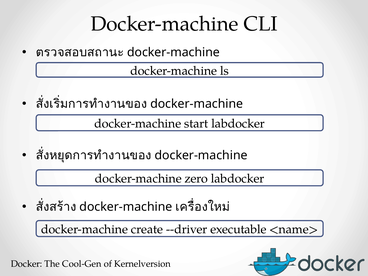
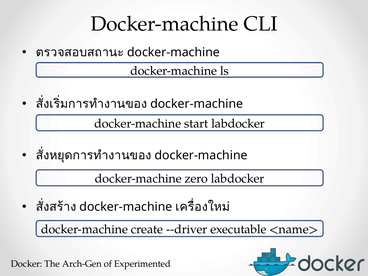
Cool-Gen: Cool-Gen -> Arch-Gen (82, 264)
Kernelversion: Kernelversion -> Experimented (142, 264)
